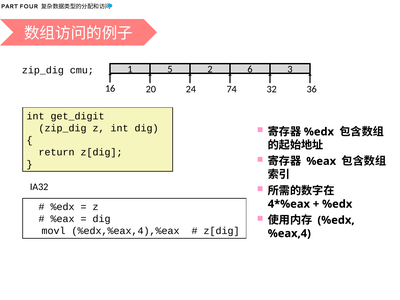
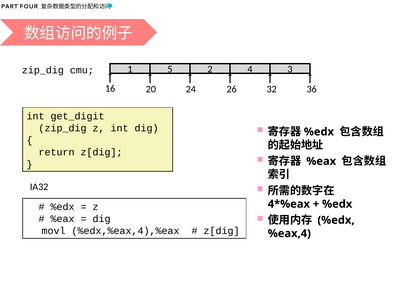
6: 6 -> 4 (250, 69)
74: 74 -> 26 (232, 89)
